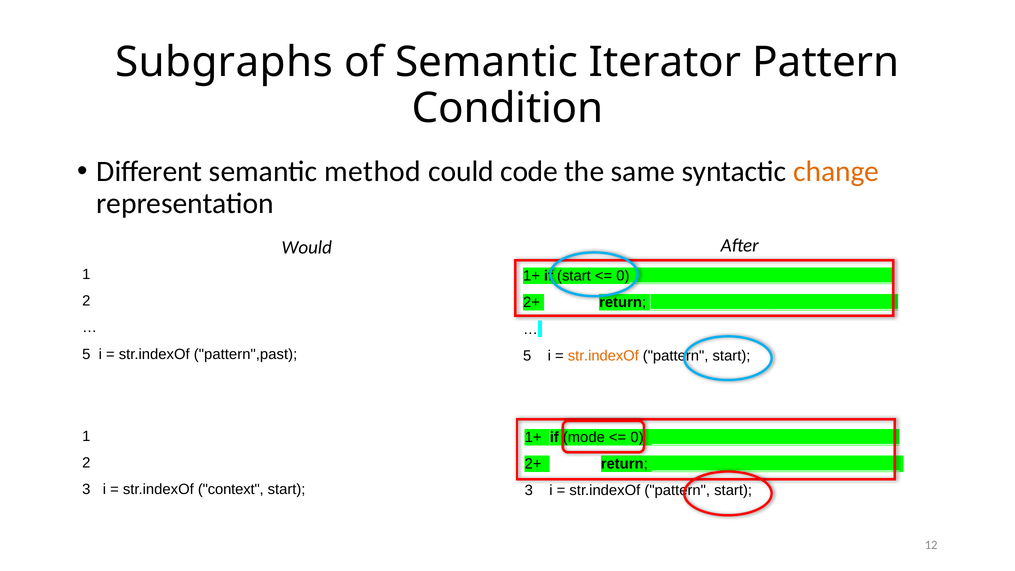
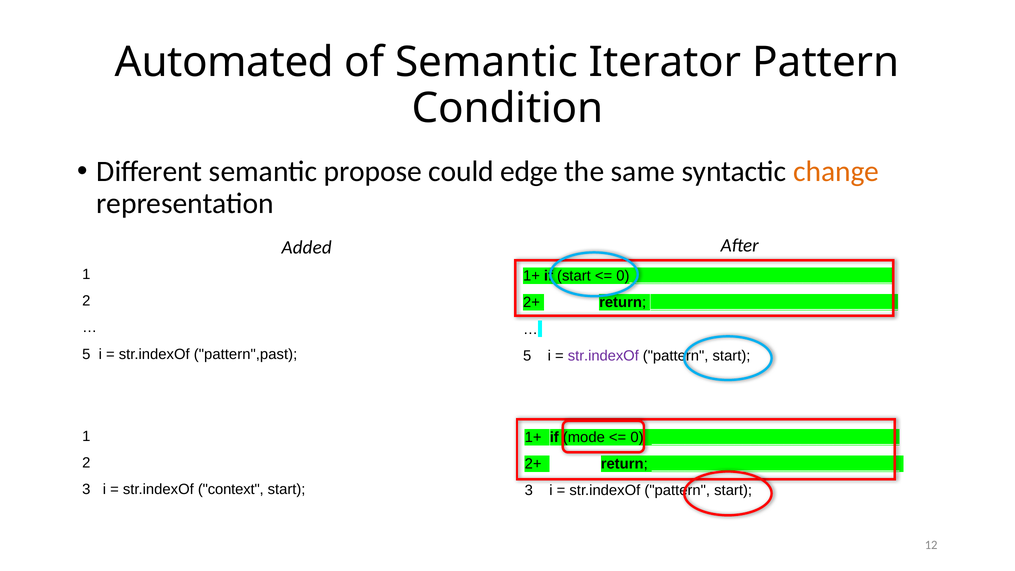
Subgraphs: Subgraphs -> Automated (224, 62)
method: method -> propose (373, 172)
code: code -> edge (529, 172)
Would: Would -> Added (307, 247)
str.indexOf colour: orange -> purple (603, 356)
